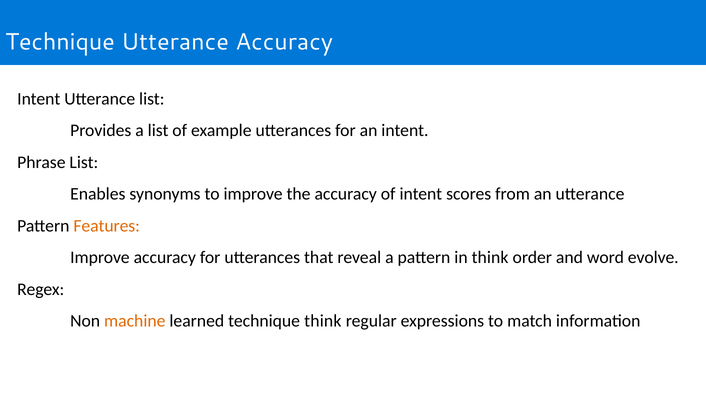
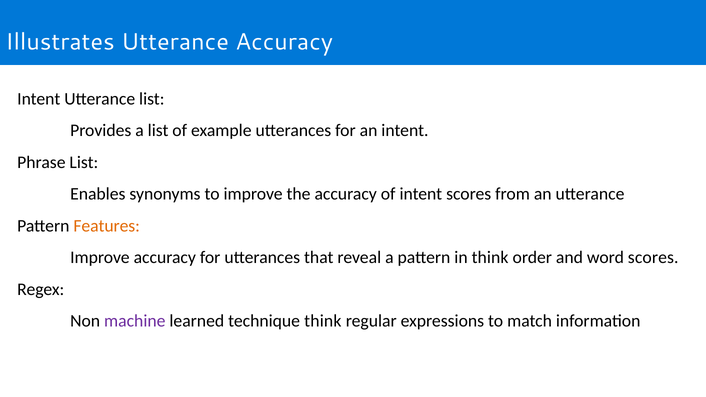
Technique: Technique -> Illustrates (60, 42)
word evolve: evolve -> scores (653, 258)
machine colour: orange -> purple (135, 321)
